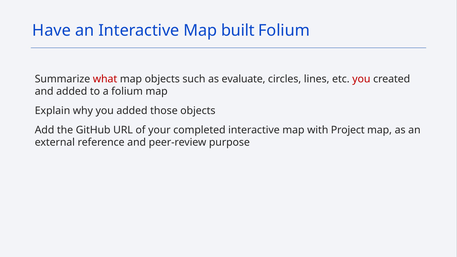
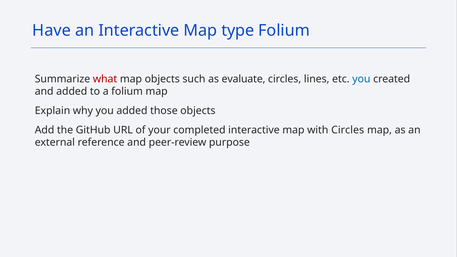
built: built -> type (238, 31)
you colour: red -> blue (361, 79)
with Project: Project -> Circles (348, 130)
